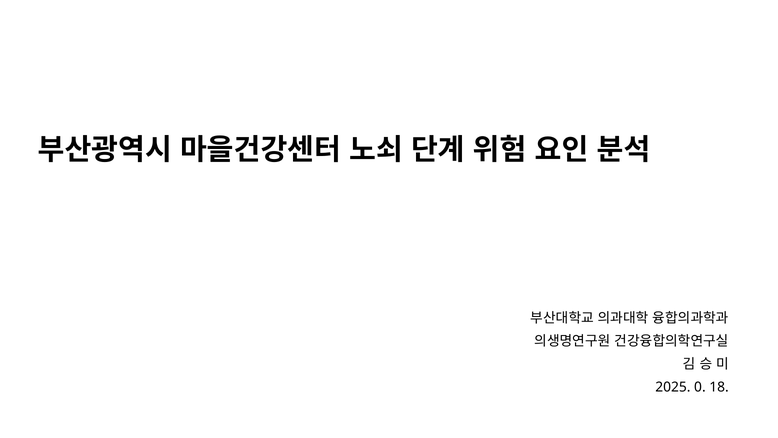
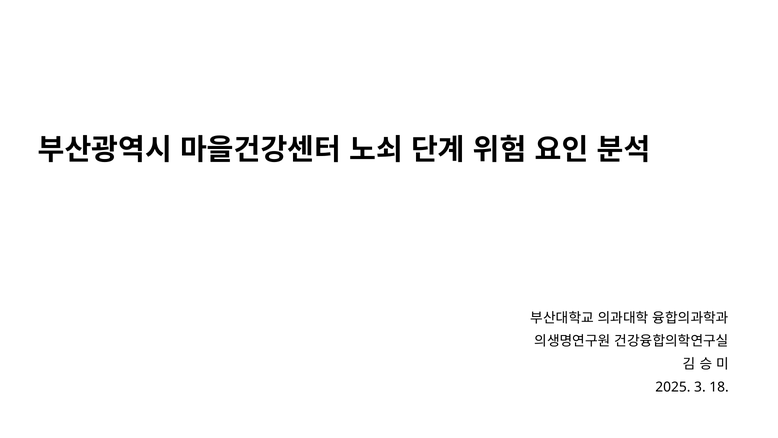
0: 0 -> 3 (700, 387)
